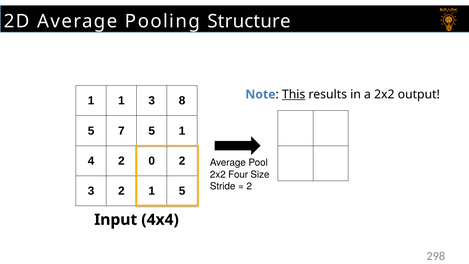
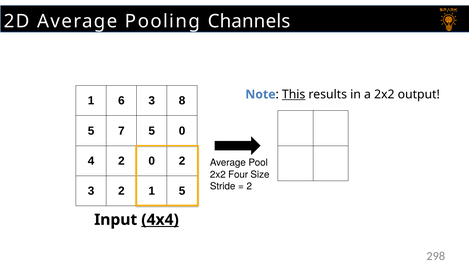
Structure: Structure -> Channels (249, 21)
1 1: 1 -> 6 (121, 101)
5 1: 1 -> 0 (182, 131)
4x4 underline: none -> present (160, 220)
